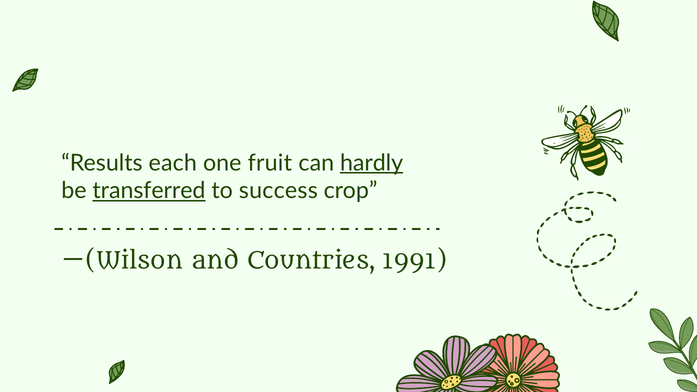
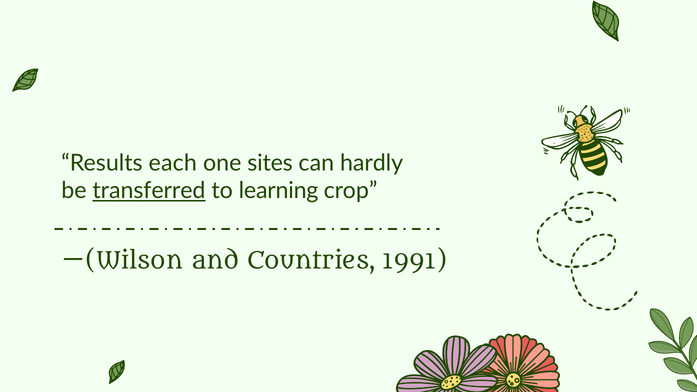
fruit: fruit -> sites (270, 163)
hardly underline: present -> none (372, 163)
success: success -> learning (279, 191)
